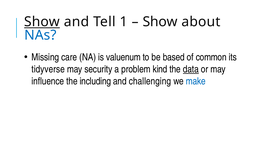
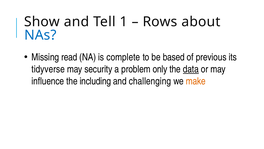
Show underline: present -> none (42, 22)
Show: Show -> Rows (160, 22)
care: care -> read (69, 57)
valuenum: valuenum -> complete (123, 57)
common: common -> previous (211, 57)
kind: kind -> only (160, 69)
make colour: blue -> orange (196, 81)
